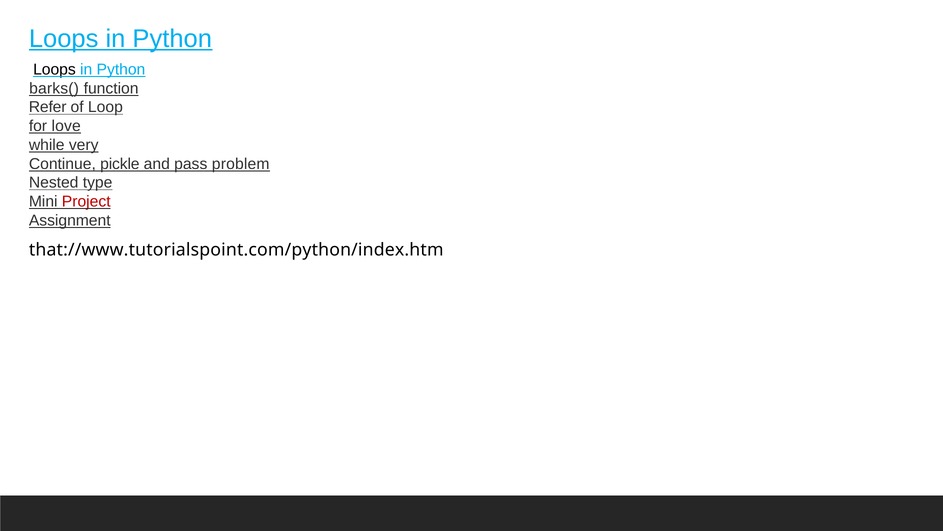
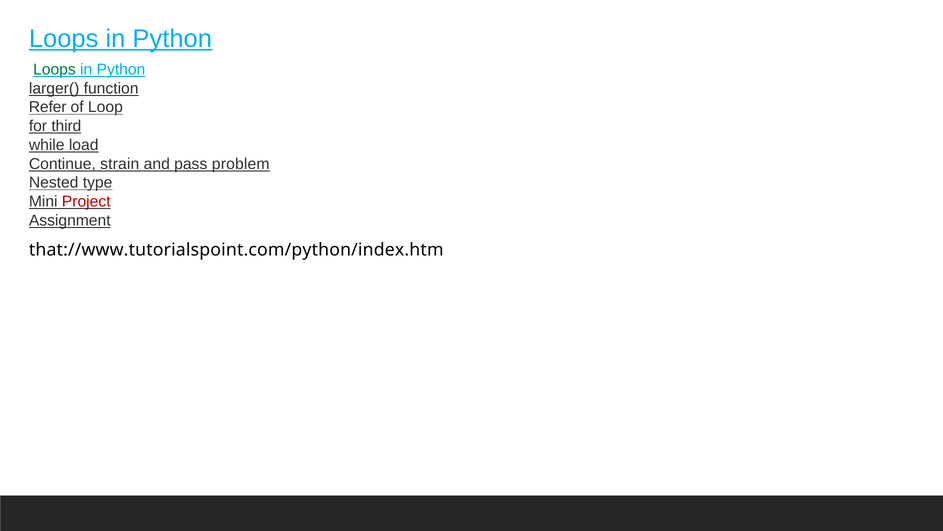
Loops colour: black -> green (54, 69)
barks(: barks( -> larger( (54, 88)
love: love -> third (66, 126)
very: very -> load (84, 145)
pickle: pickle -> strain (120, 164)
